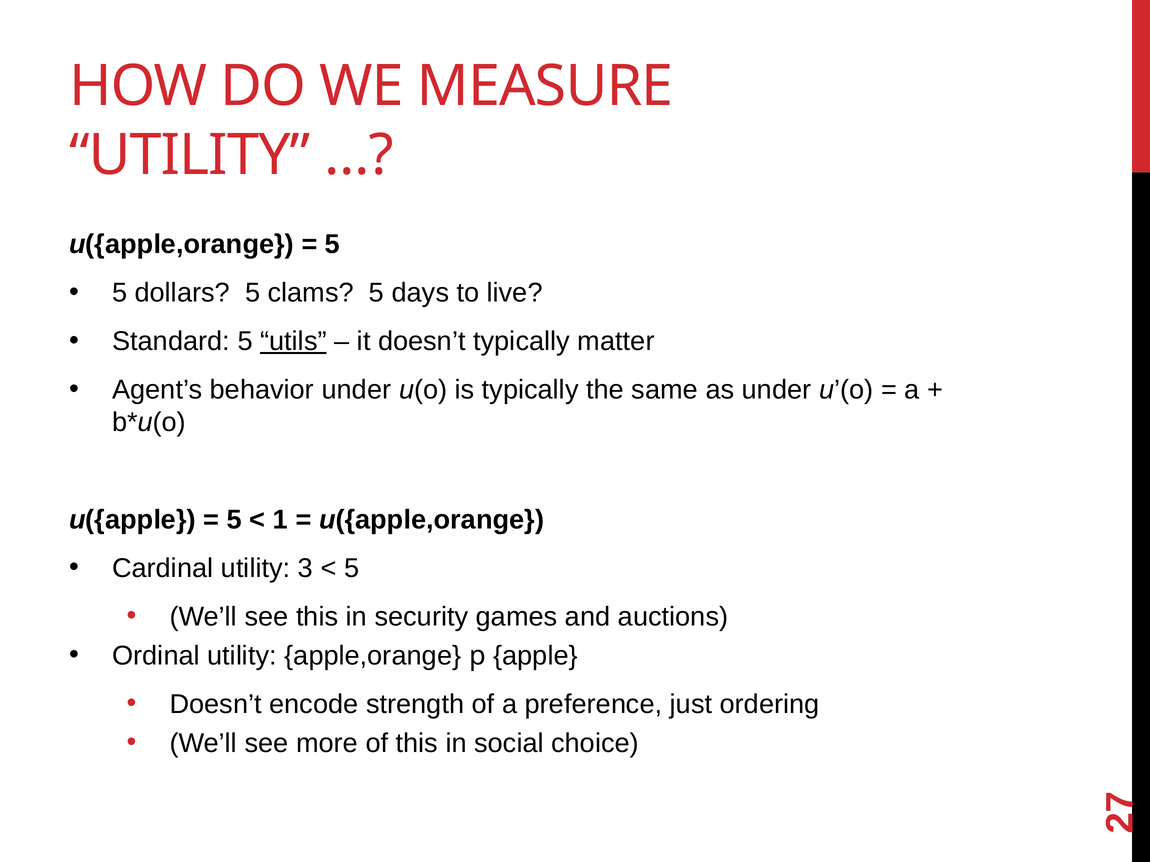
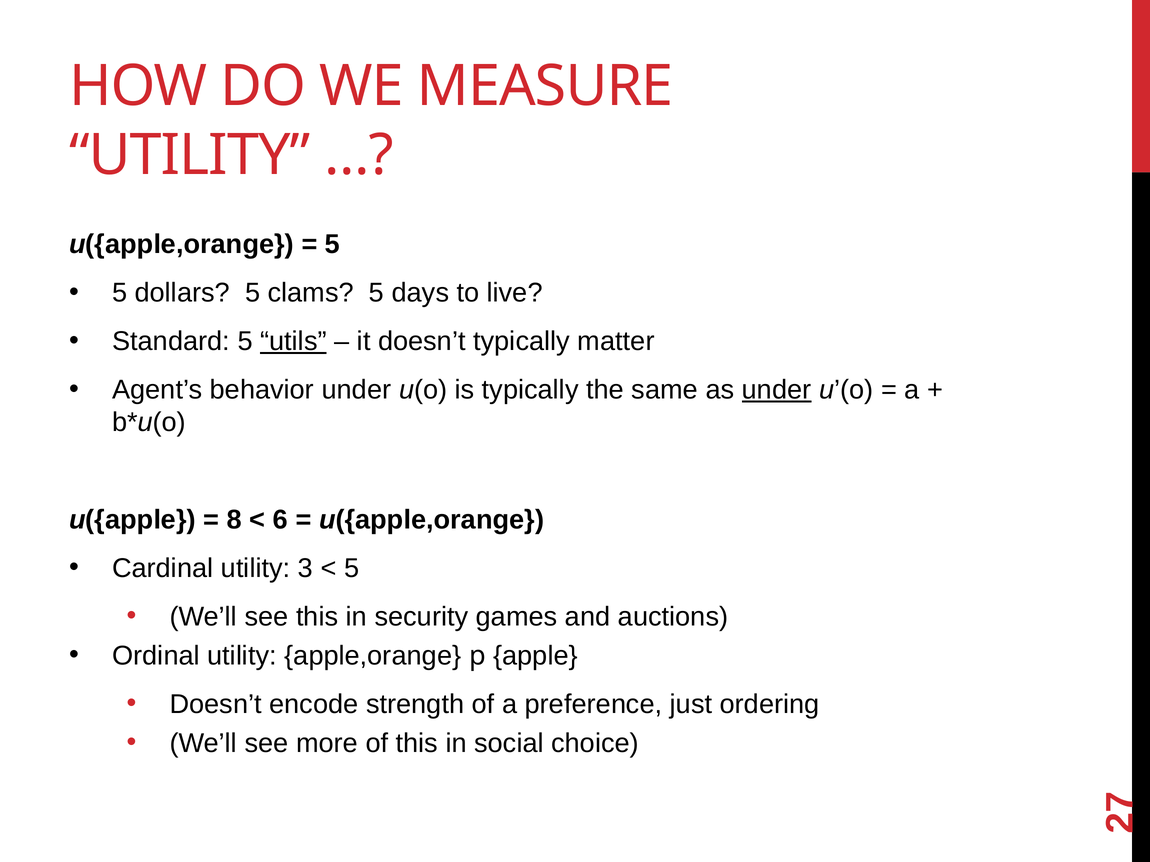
under underline: none -> present (777, 390)
5: 5 -> 8 (234, 520)
1: 1 -> 6 (280, 520)
